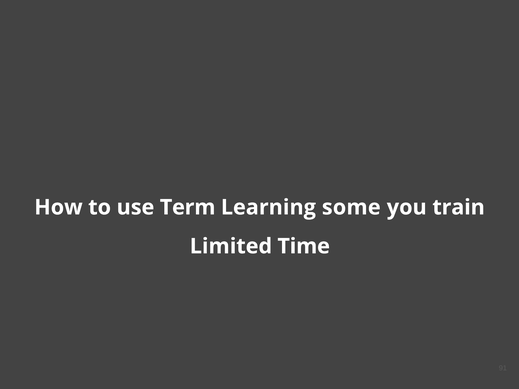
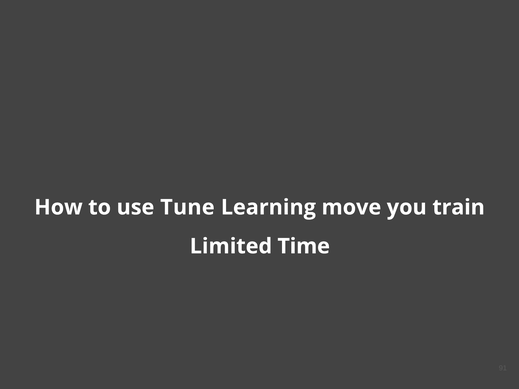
Term: Term -> Tune (187, 207)
some: some -> move (351, 207)
